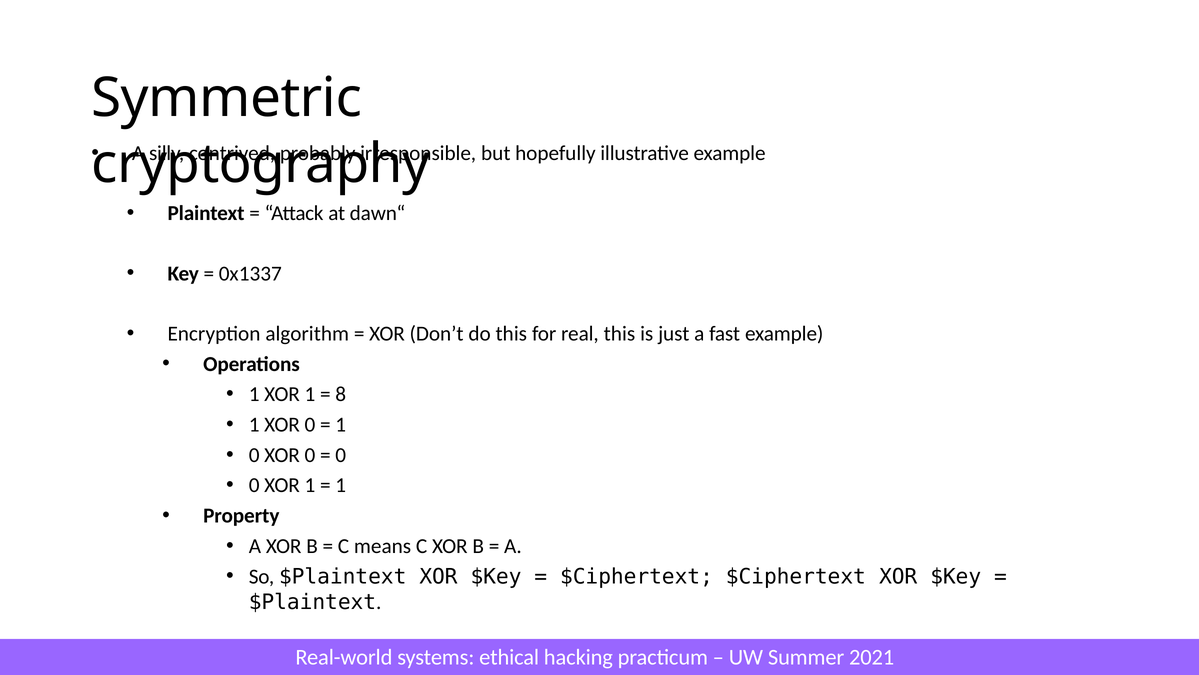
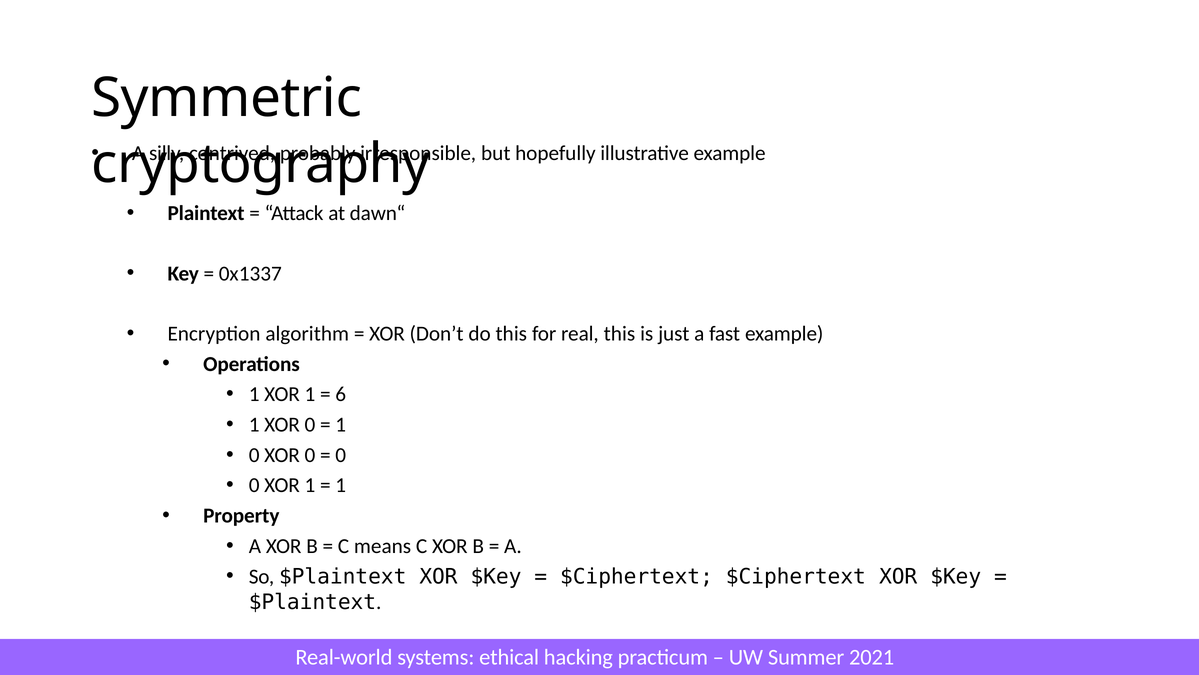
8: 8 -> 6 (341, 394)
